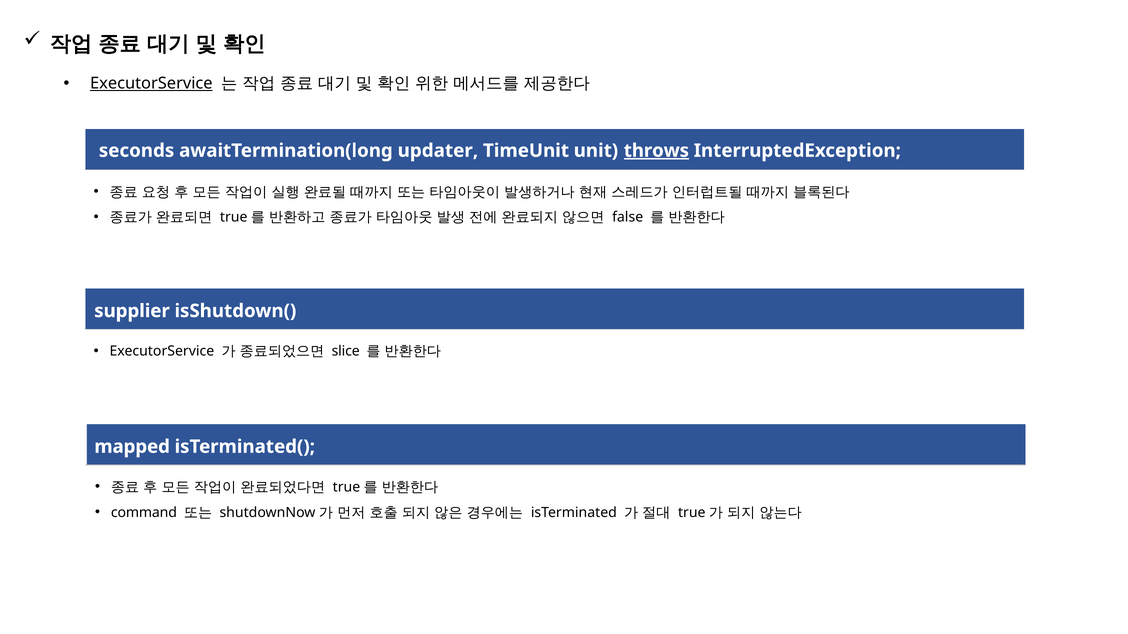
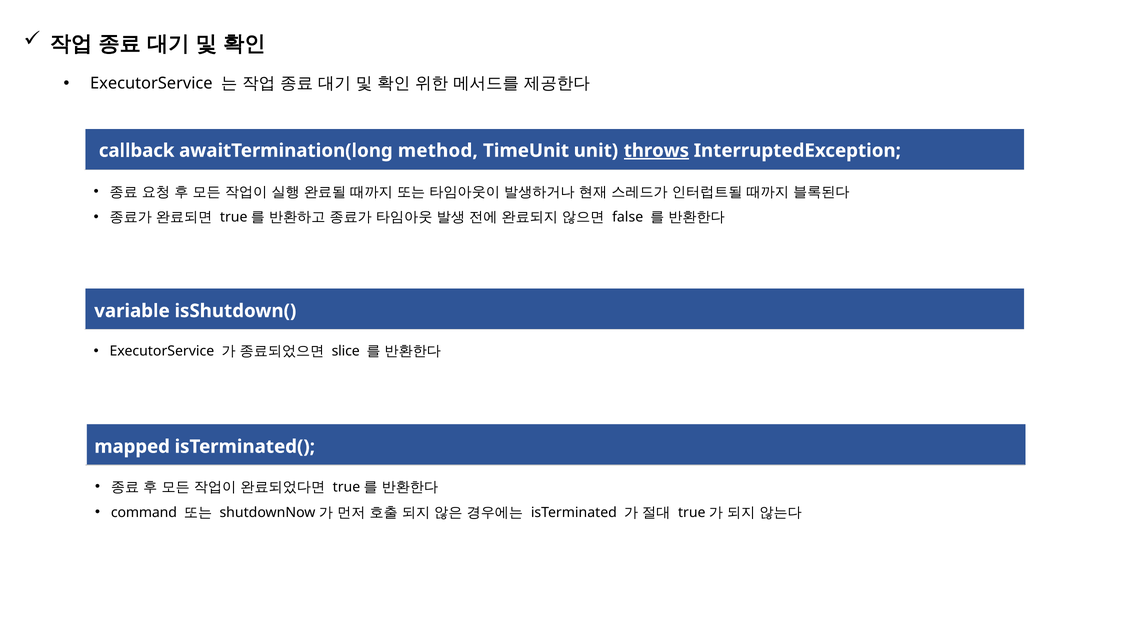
ExecutorService underline: present -> none (151, 84)
seconds: seconds -> callback (137, 151)
updater: updater -> method (438, 151)
supplier: supplier -> variable (132, 311)
